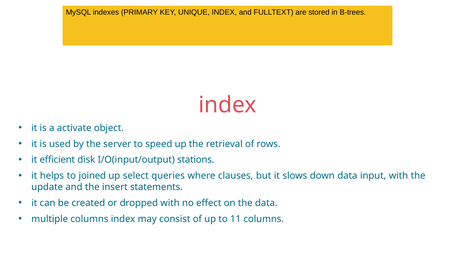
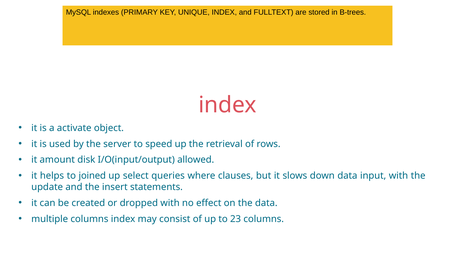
efficient: efficient -> amount (57, 160)
stations: stations -> allowed (196, 160)
11: 11 -> 23 (236, 219)
